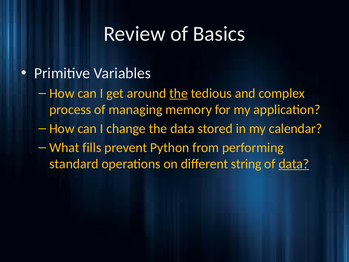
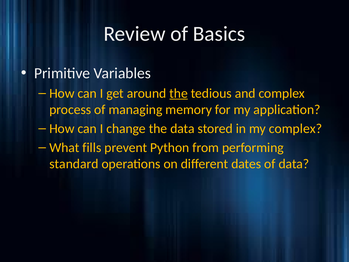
my calendar: calendar -> complex (295, 128)
string: string -> dates (246, 164)
data underline: present -> none (294, 164)
